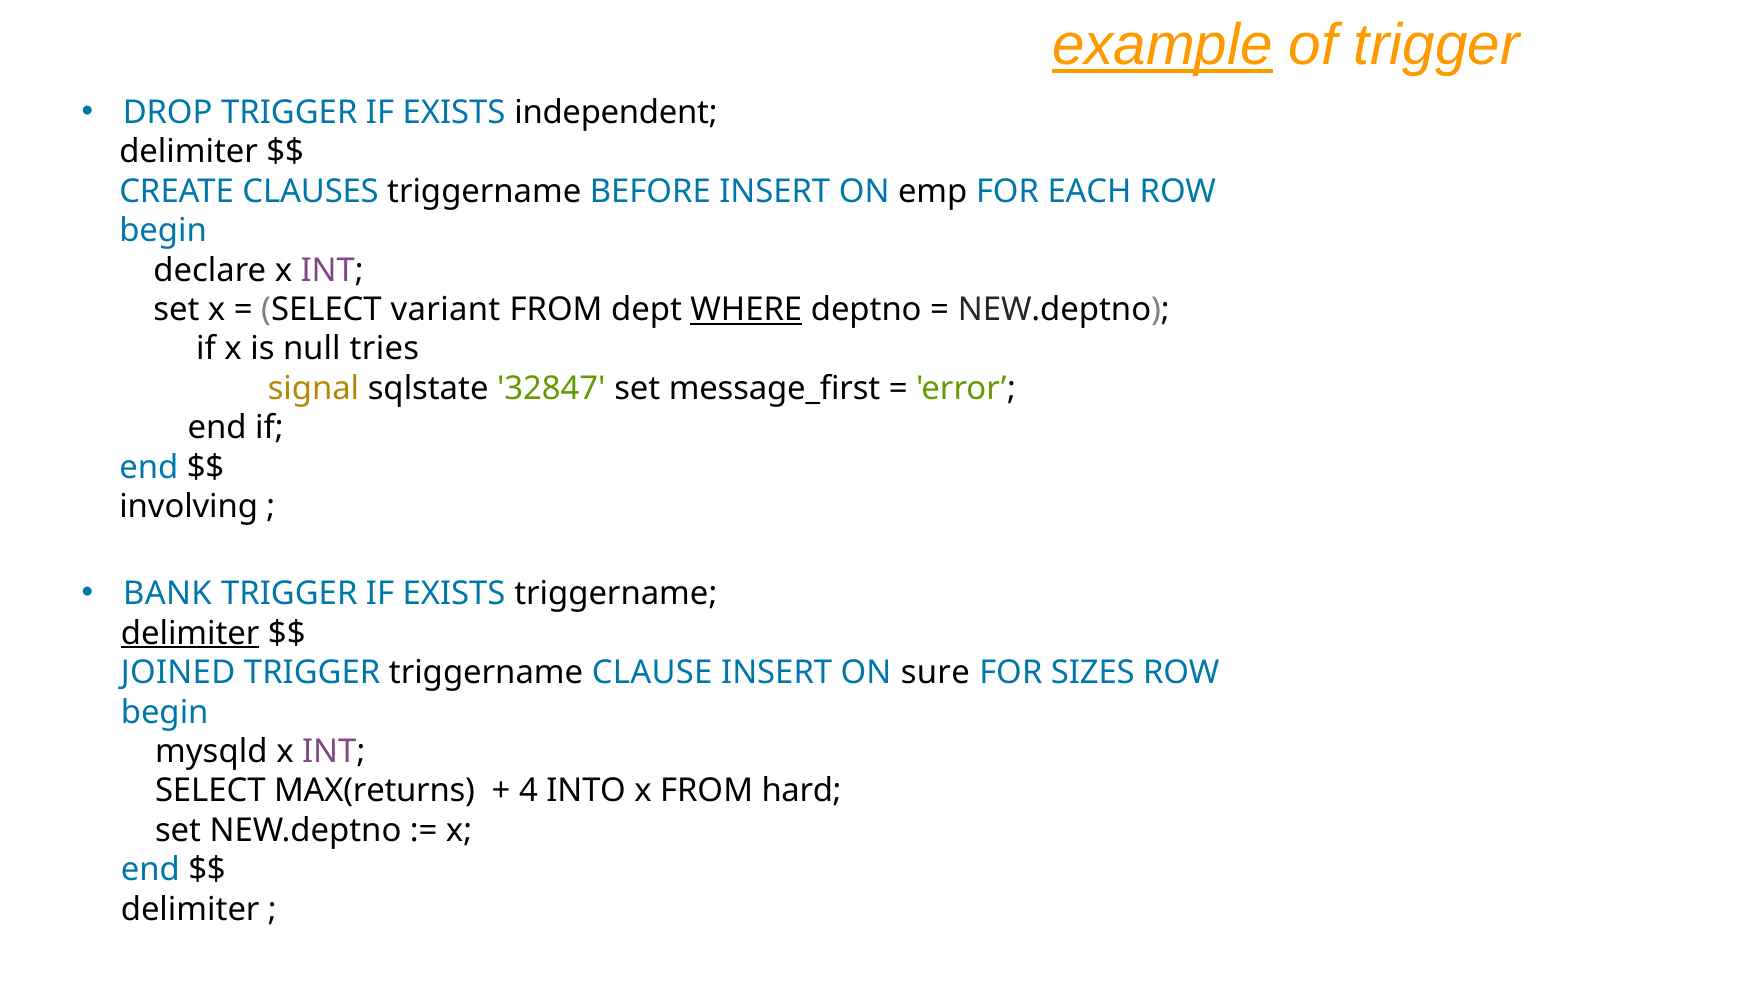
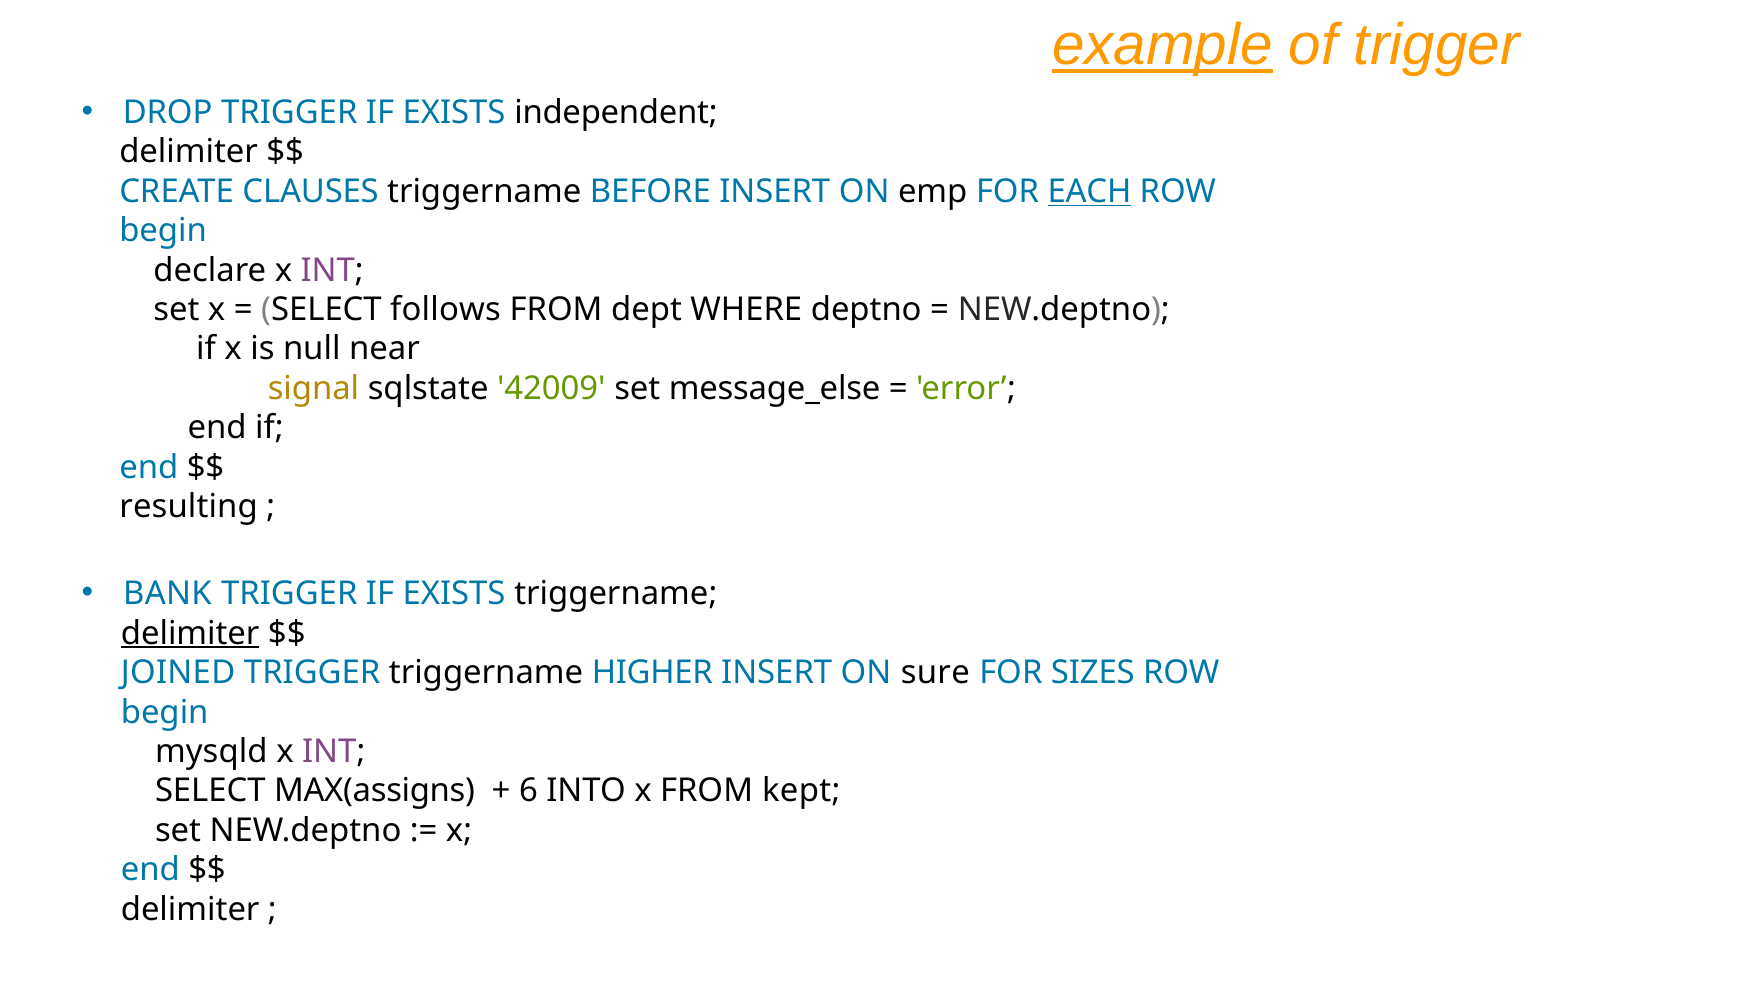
EACH underline: none -> present (1090, 191)
variant: variant -> follows (446, 310)
WHERE underline: present -> none (746, 310)
tries: tries -> near (385, 349)
32847: 32847 -> 42009 (551, 388)
message_first: message_first -> message_else (775, 388)
involving: involving -> resulting (189, 507)
CLAUSE: CLAUSE -> HIGHER (652, 672)
MAX(returns: MAX(returns -> MAX(assigns (375, 791)
4: 4 -> 6 (528, 791)
hard: hard -> kept (801, 791)
